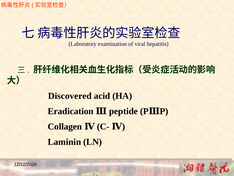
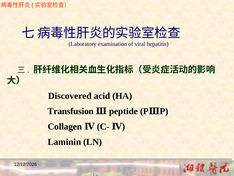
Eradication: Eradication -> Transfusion (71, 111)
